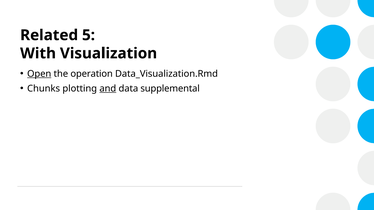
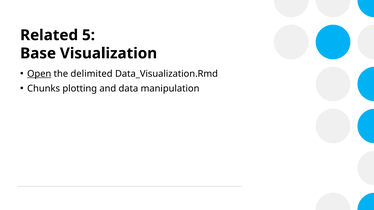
With: With -> Base (38, 53)
operation: operation -> delimited (92, 74)
and underline: present -> none (108, 89)
supplemental: supplemental -> manipulation (170, 89)
